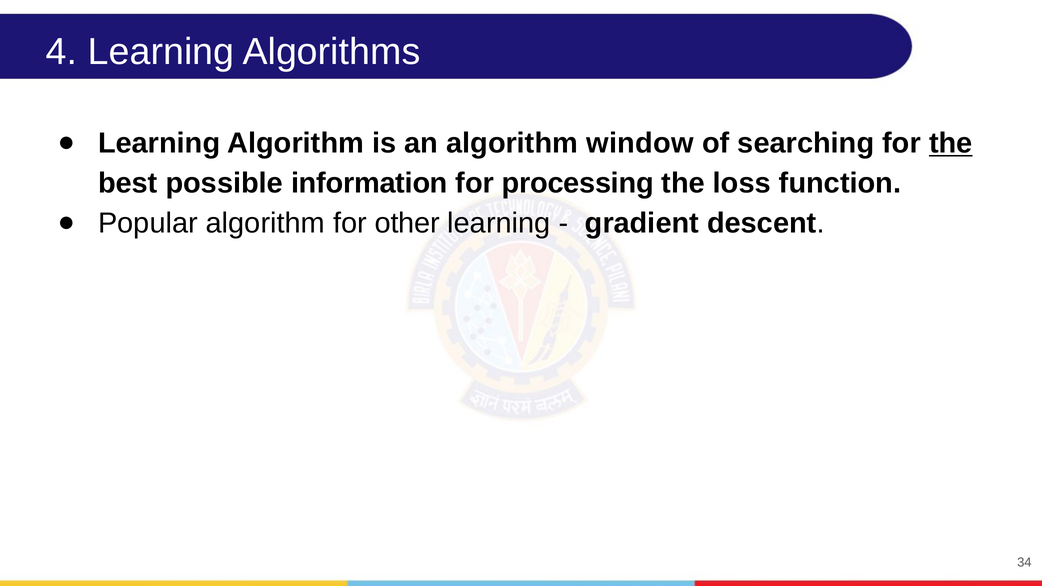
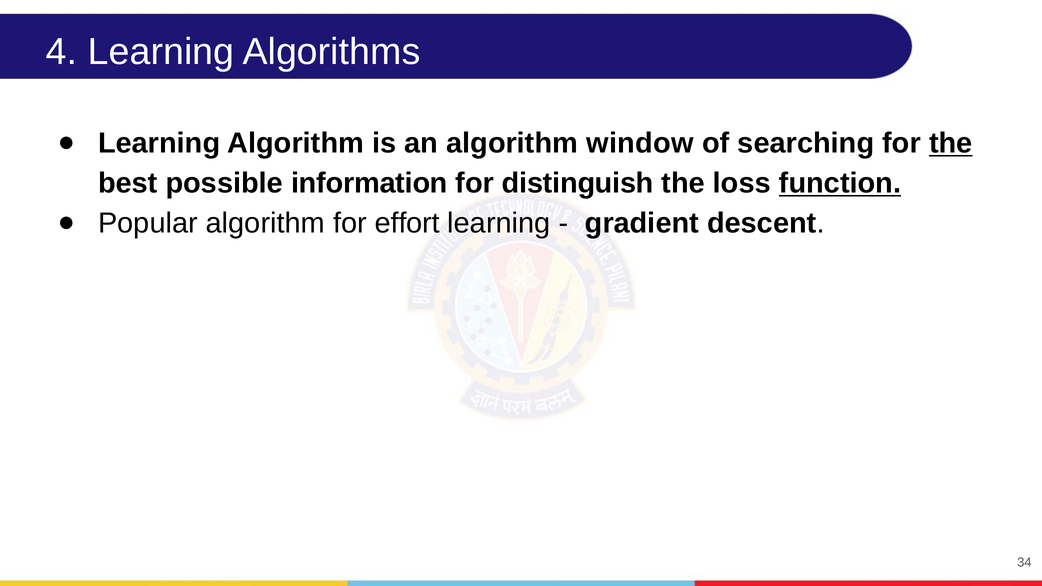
processing: processing -> distinguish (578, 183)
function underline: none -> present (840, 183)
other: other -> effort (407, 223)
